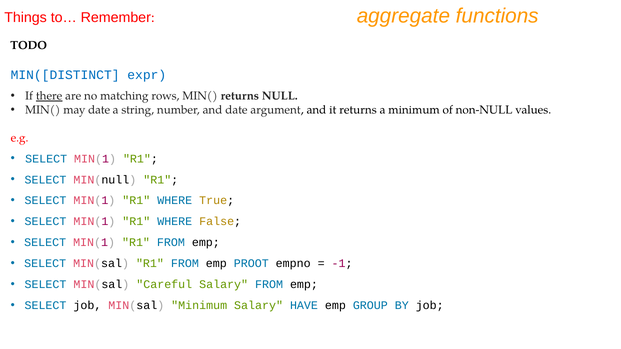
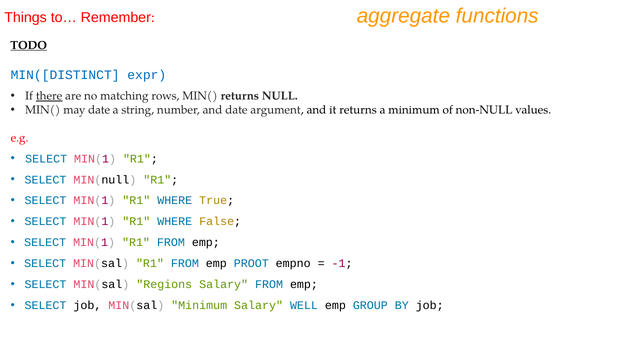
TODO underline: none -> present (29, 45)
Careful: Careful -> Regions (164, 285)
HAVE: HAVE -> WELL (304, 306)
